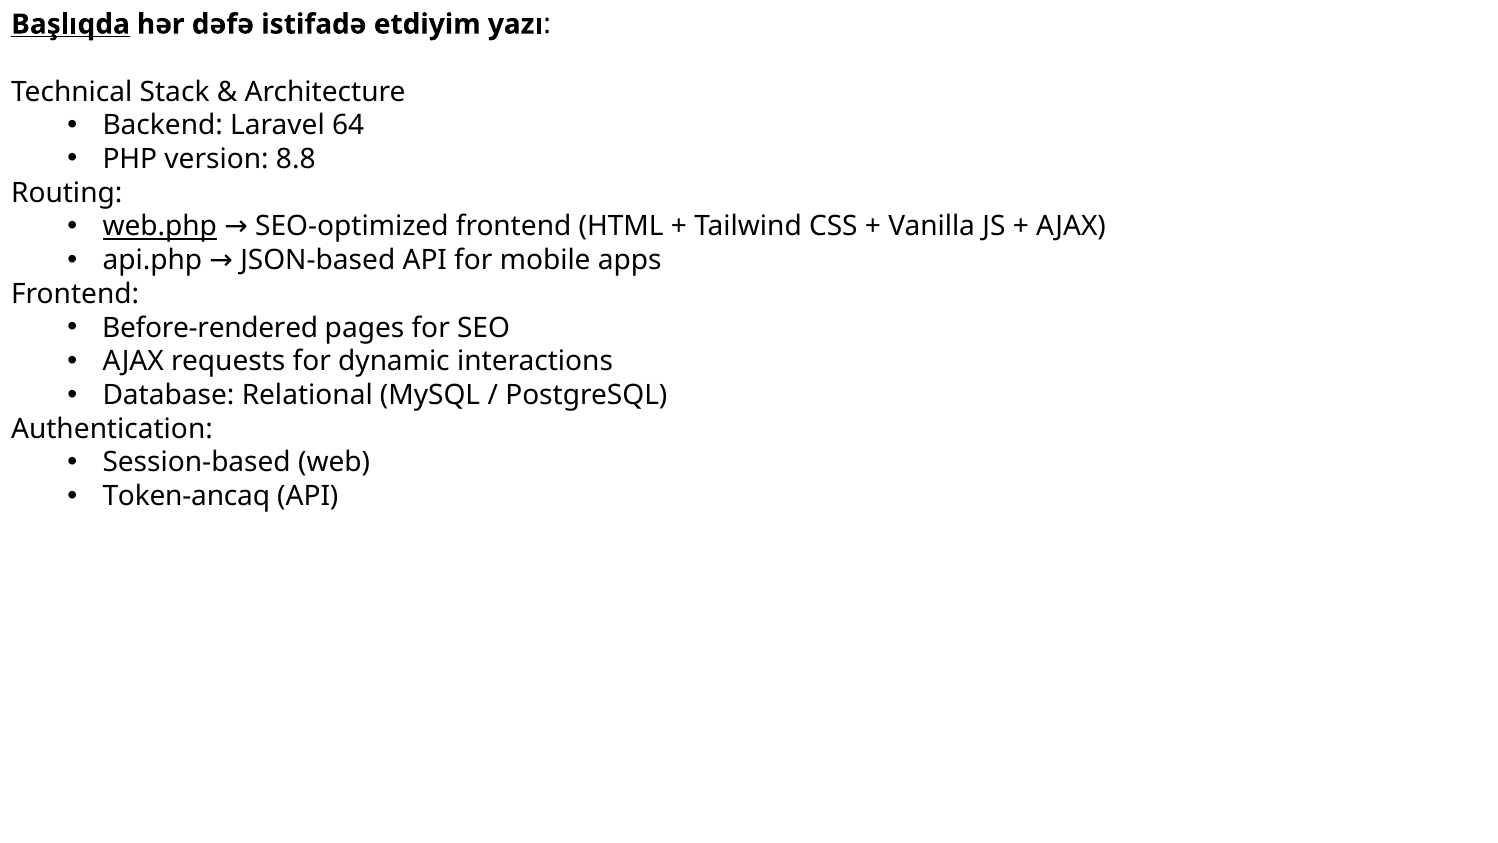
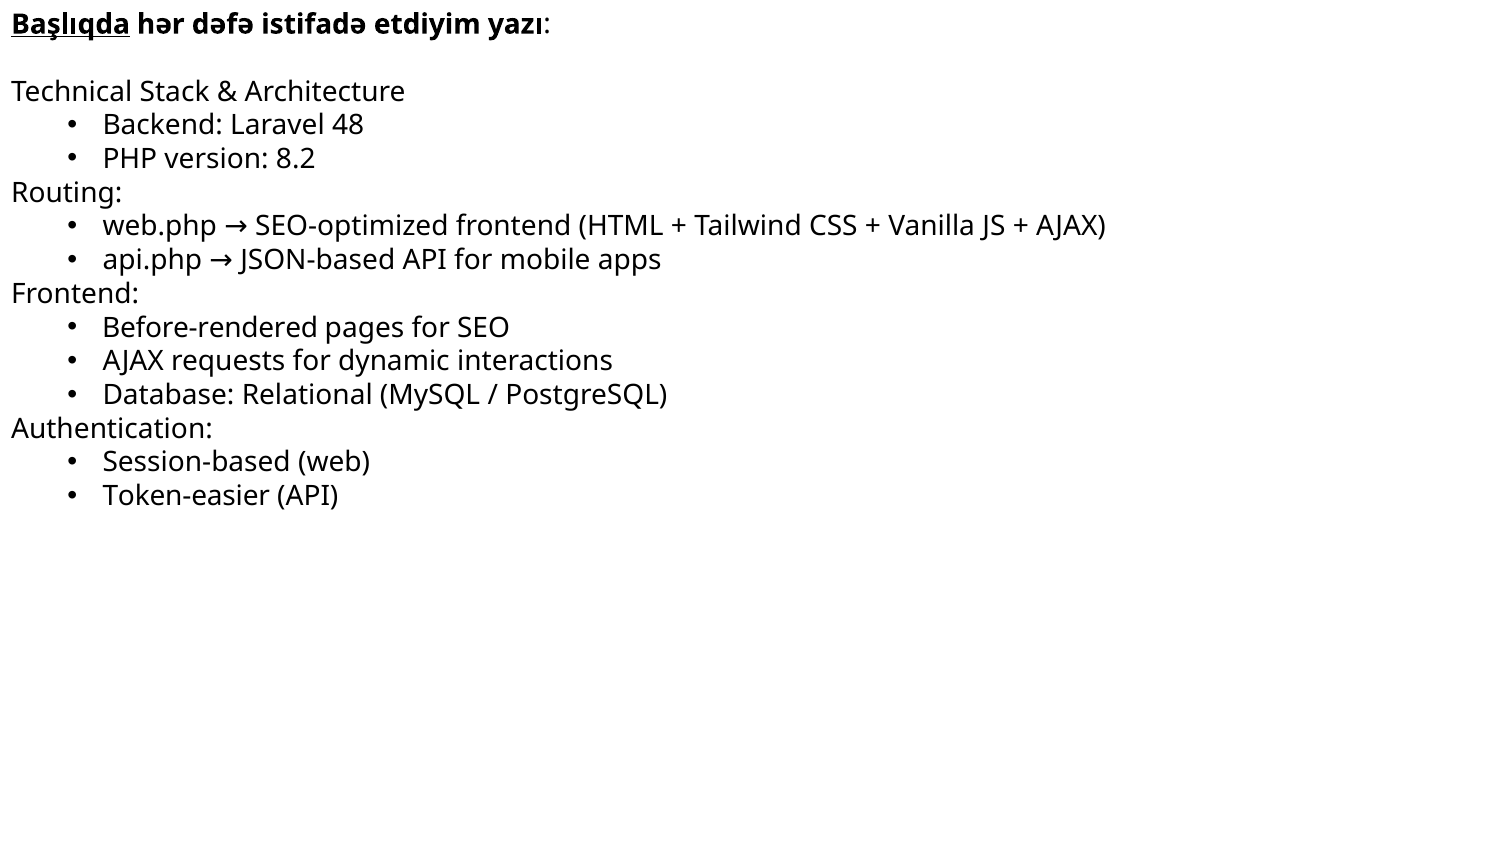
64: 64 -> 48 (348, 125)
8.8: 8.8 -> 8.2 (296, 159)
web.php underline: present -> none (160, 227)
Token-ancaq: Token-ancaq -> Token-easier (186, 496)
